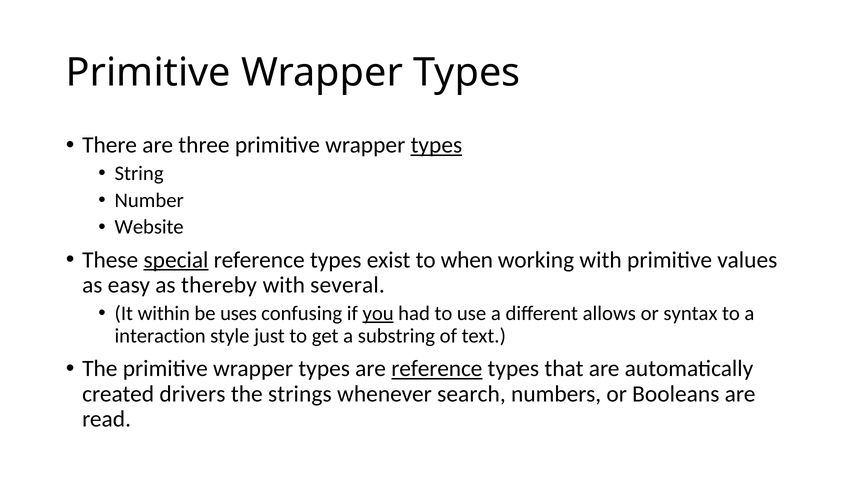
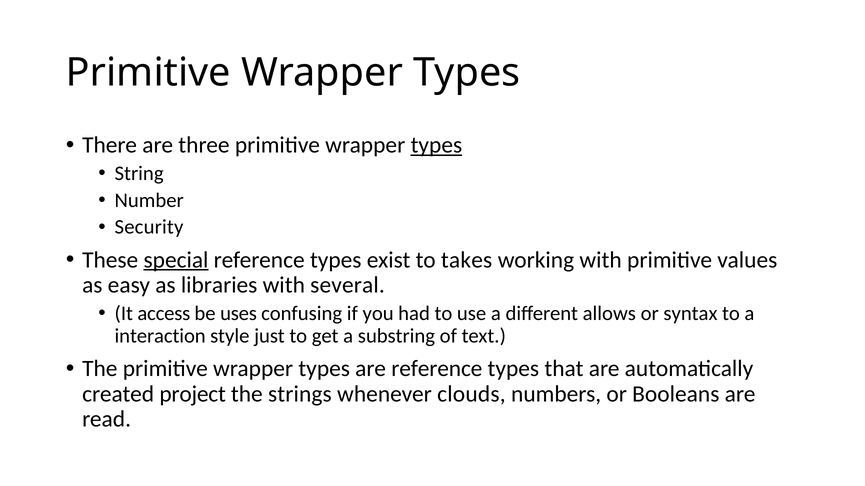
Website: Website -> Security (149, 227)
when: when -> takes (467, 260)
thereby: thereby -> libraries (219, 285)
within: within -> access (164, 314)
you underline: present -> none (378, 314)
reference underline: present -> none (437, 369)
drivers: drivers -> project (193, 394)
search: search -> clouds (471, 394)
